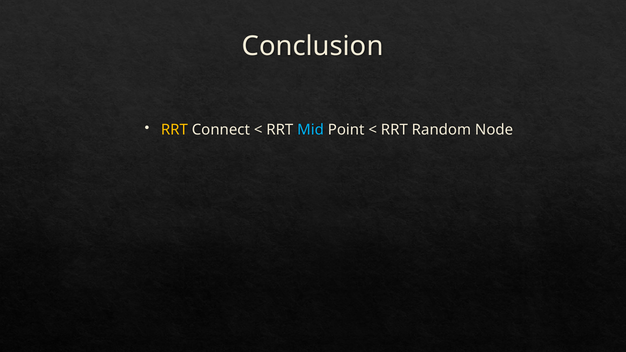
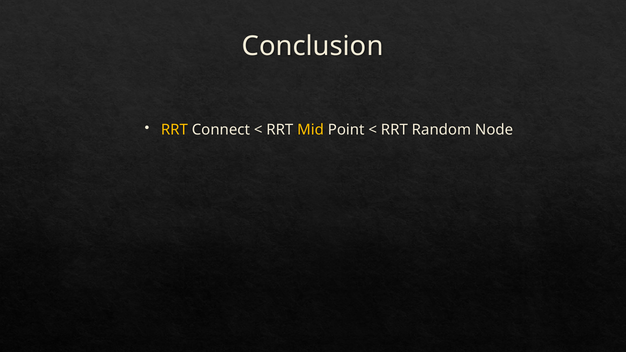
Mid colour: light blue -> yellow (311, 130)
